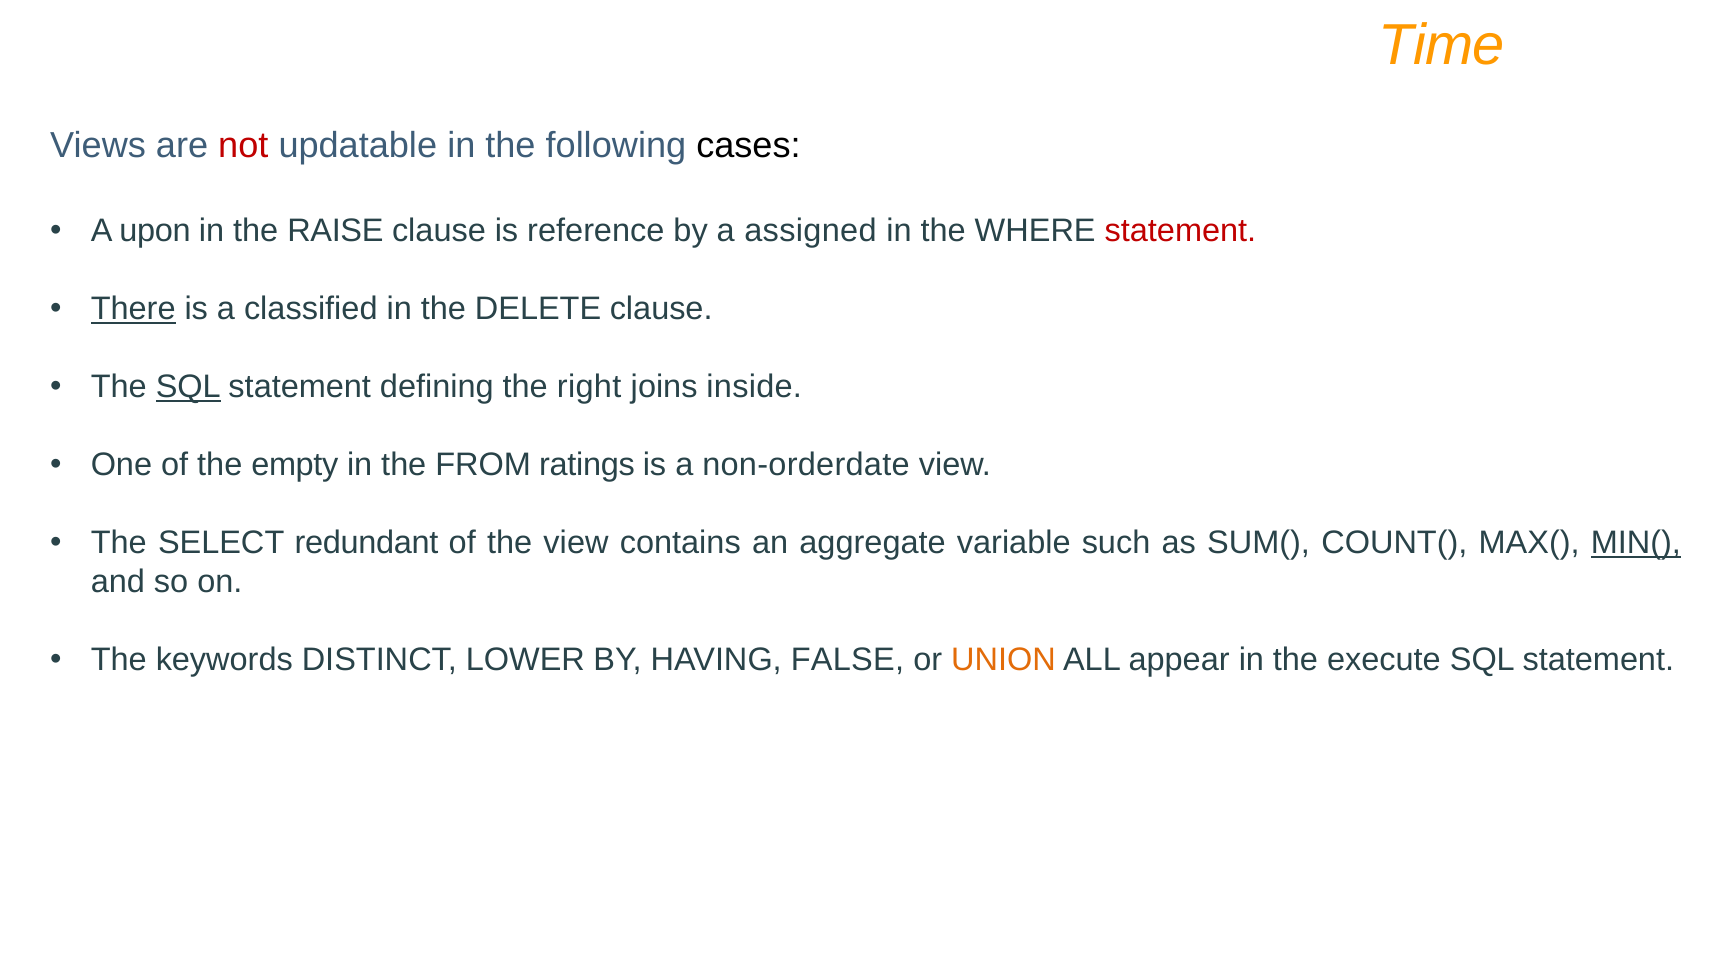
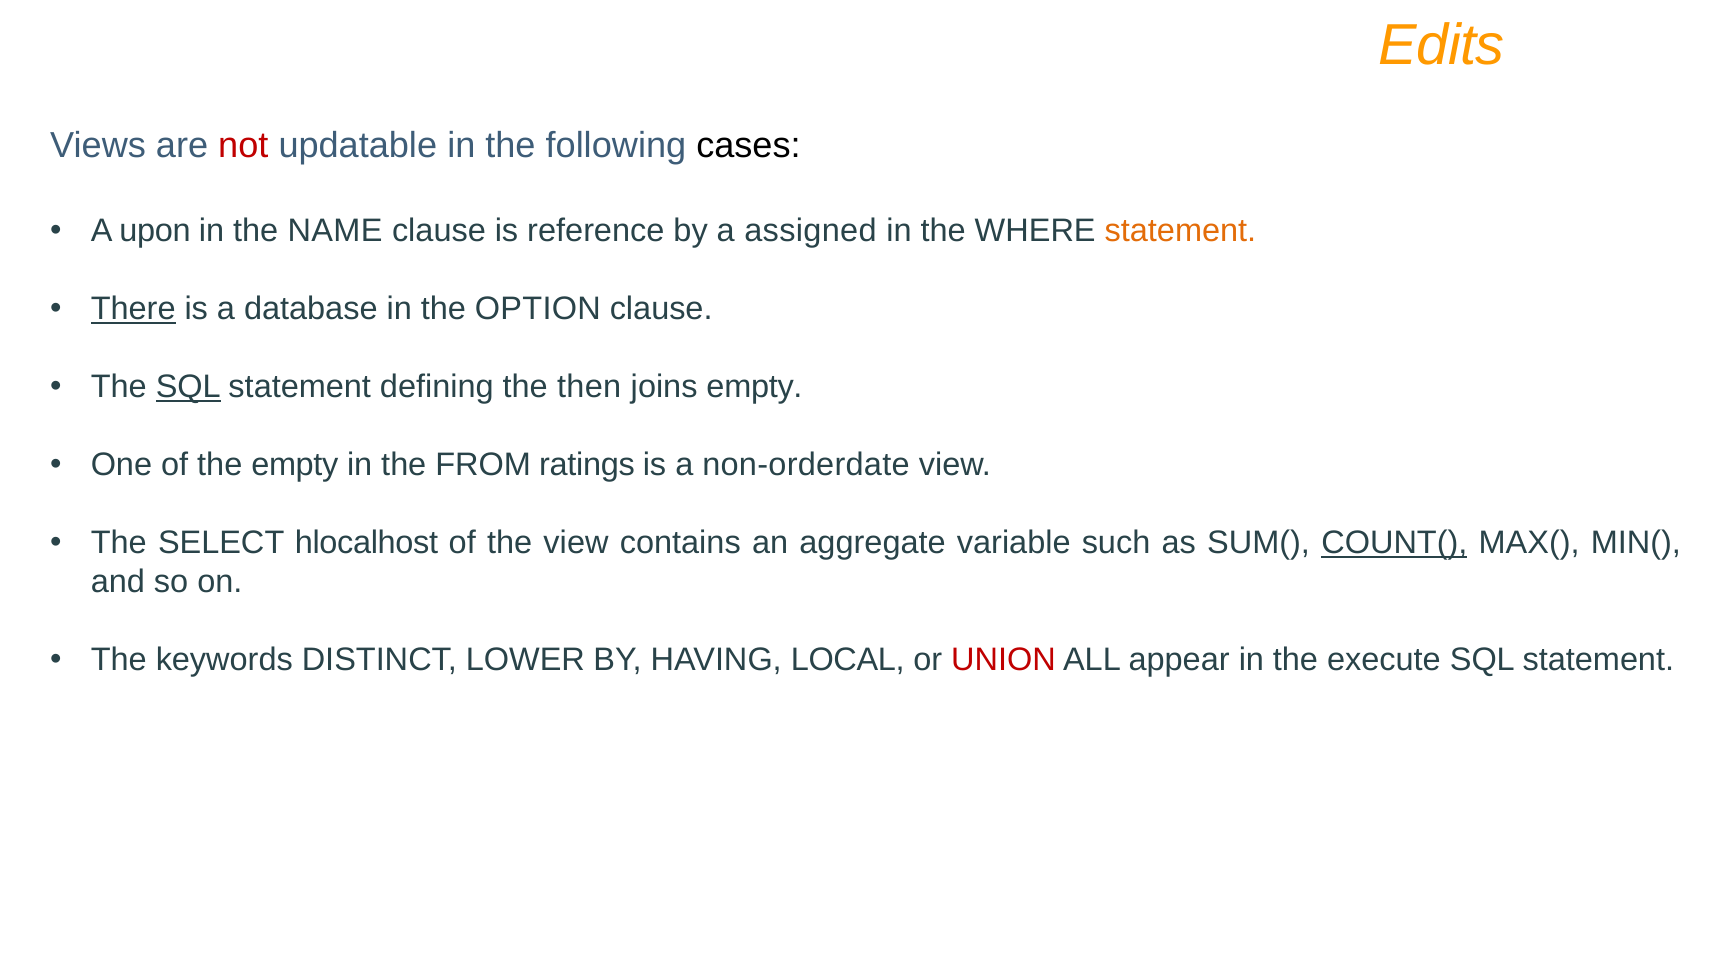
Time: Time -> Edits (1442, 45)
RAISE: RAISE -> NAME (335, 231)
statement colour: red -> orange (1180, 231)
classified: classified -> database (311, 309)
DELETE: DELETE -> OPTION (538, 309)
right: right -> then (589, 387)
joins inside: inside -> empty (754, 387)
redundant: redundant -> hlocalhost (366, 543)
COUNT( underline: none -> present (1394, 543)
MIN( underline: present -> none (1636, 543)
FALSE: FALSE -> LOCAL (848, 660)
UNION colour: orange -> red (1003, 660)
